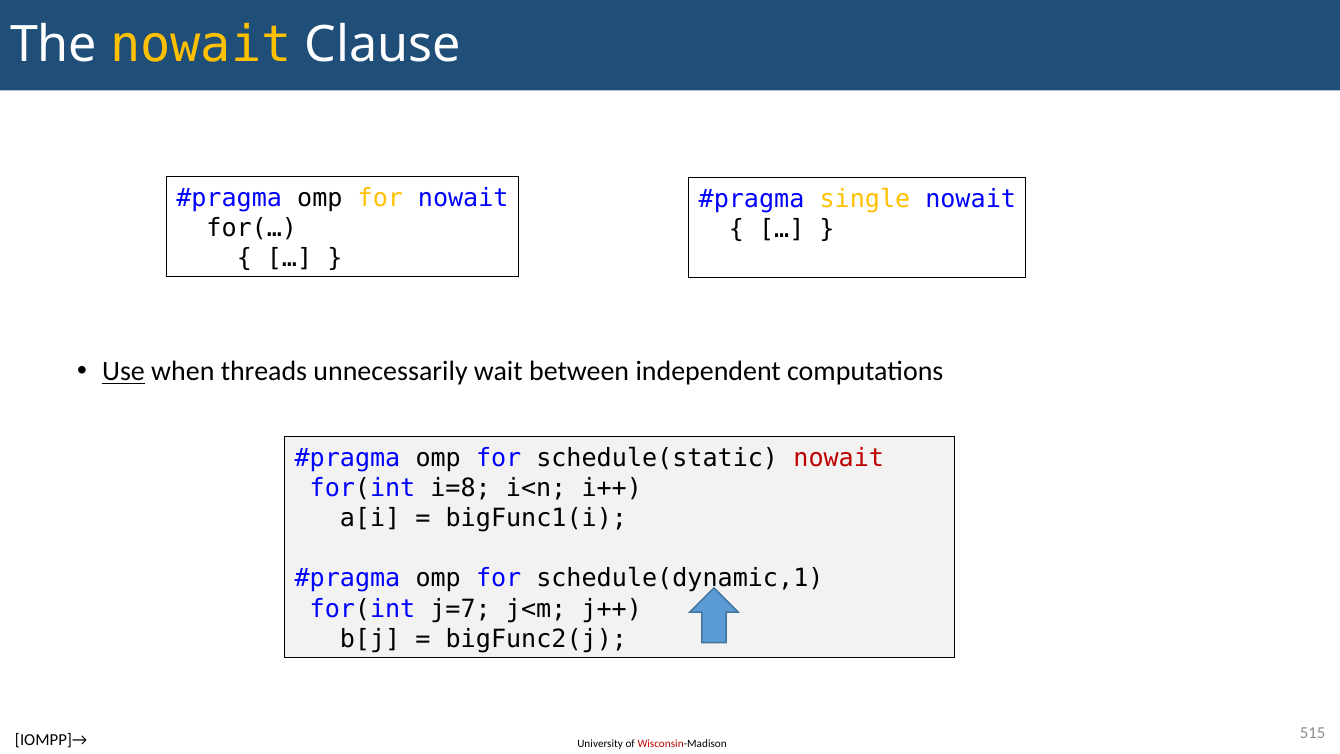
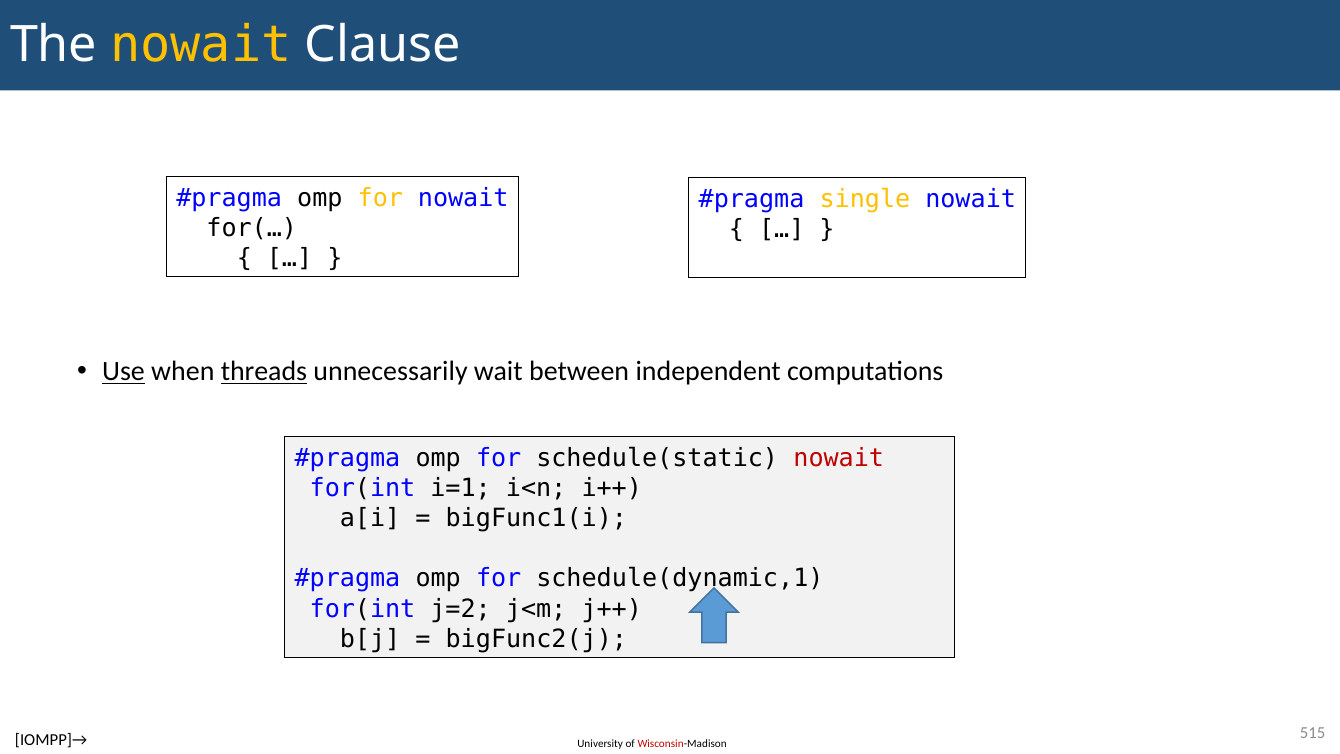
threads underline: none -> present (264, 371)
i=8: i=8 -> i=1 (461, 488)
j=7: j=7 -> j=2 (461, 609)
